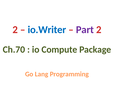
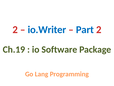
Part colour: purple -> blue (85, 30)
Ch.70: Ch.70 -> Ch.19 (14, 49)
Compute: Compute -> Software (59, 49)
